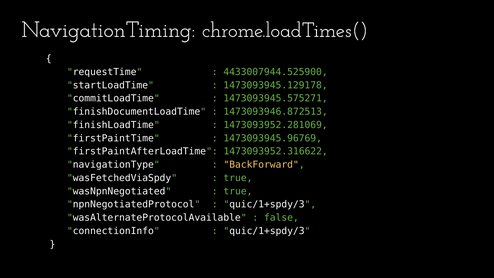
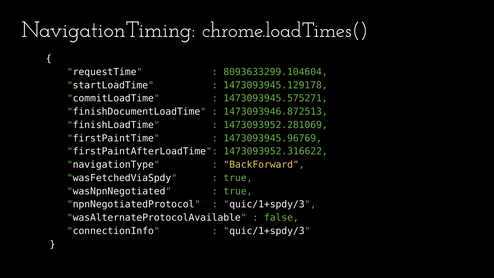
4433007944.525900: 4433007944.525900 -> 8093633299.104604 (276, 72)
